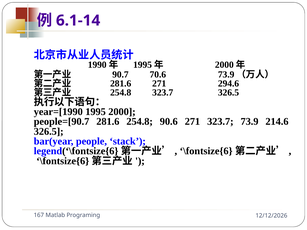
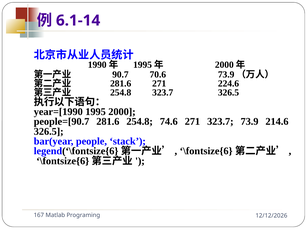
294.6: 294.6 -> 224.6 (228, 84)
90.6: 90.6 -> 74.6 (169, 122)
